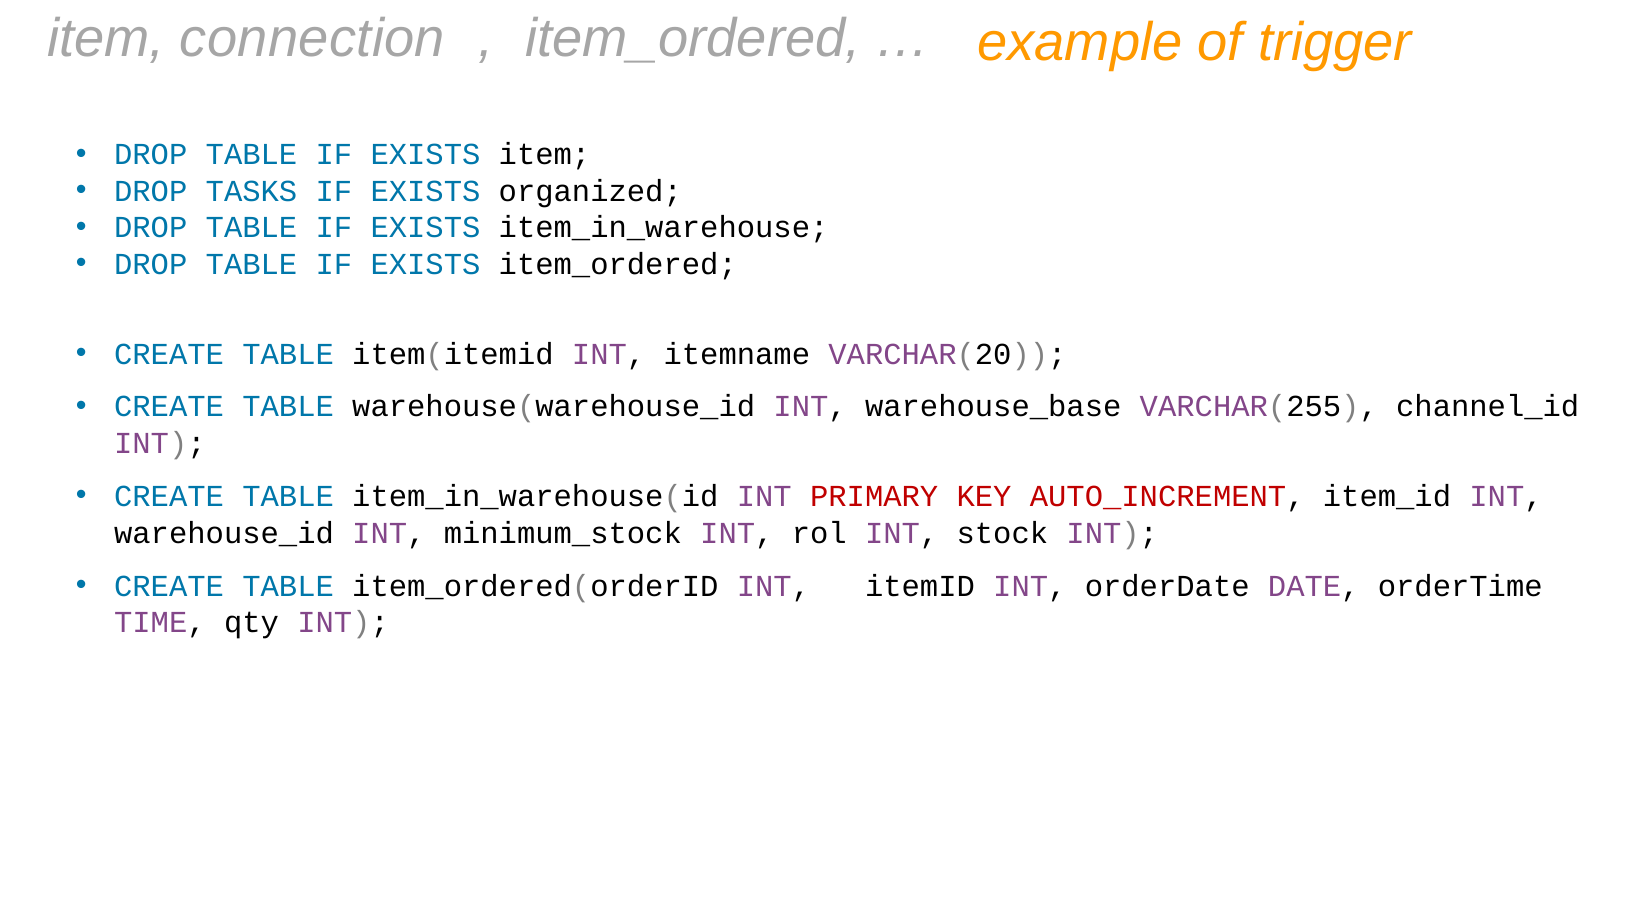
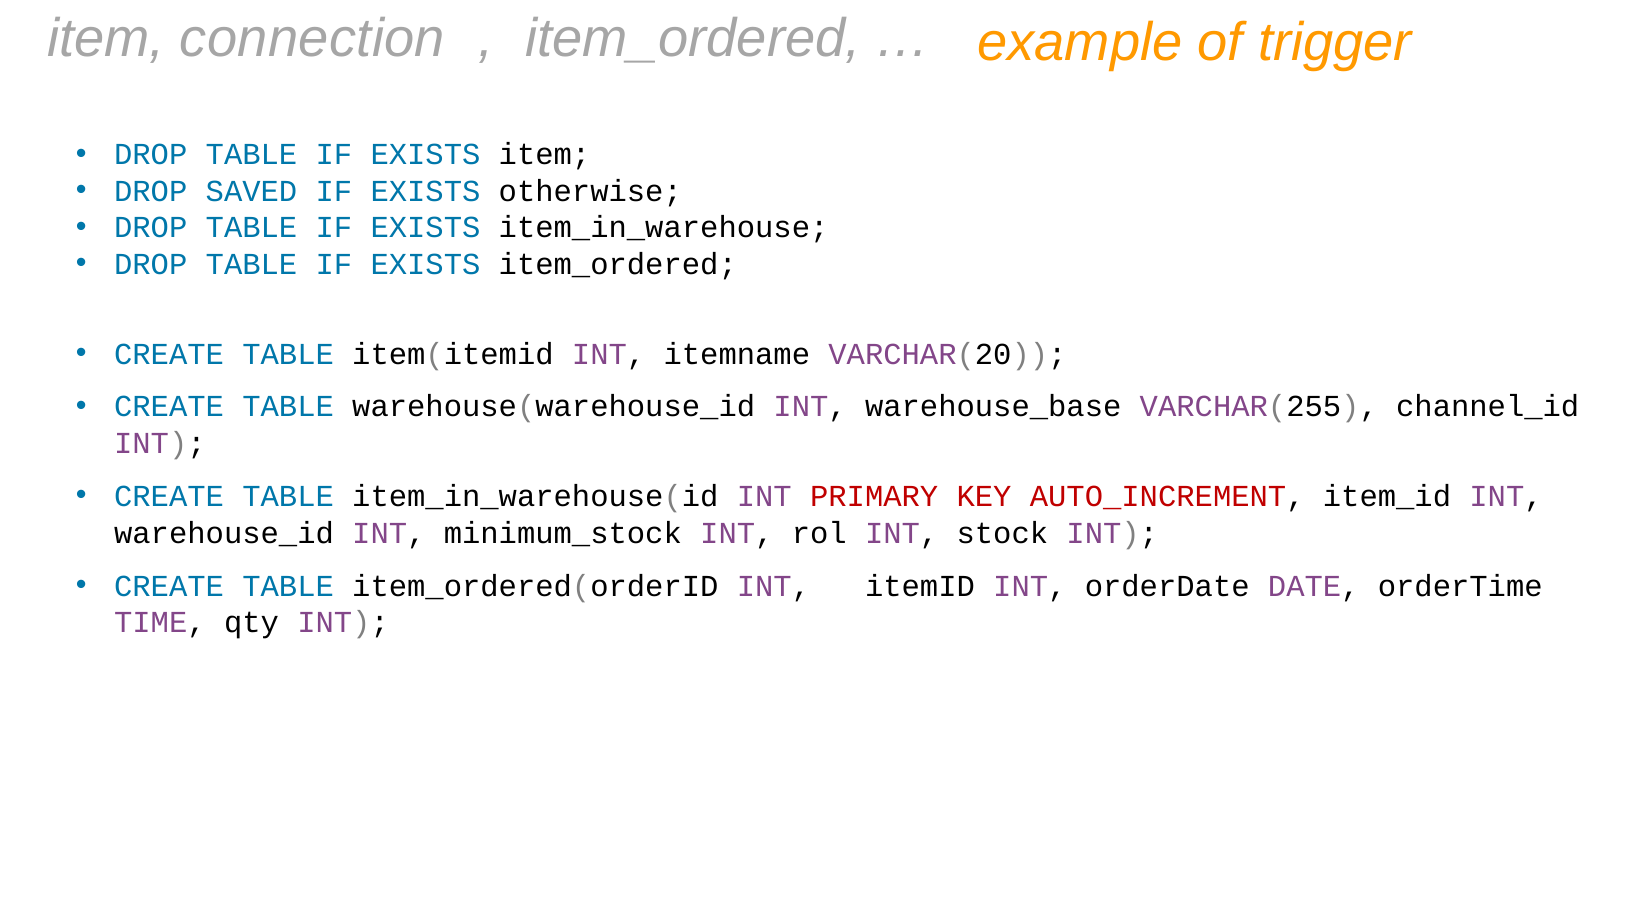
TASKS: TASKS -> SAVED (251, 191)
organized: organized -> otherwise (590, 191)
